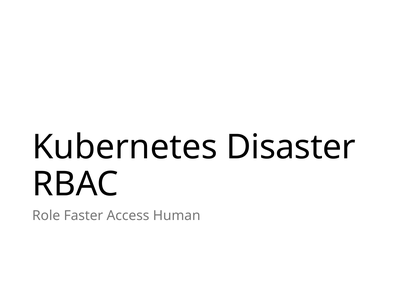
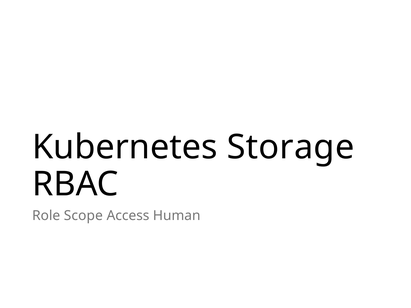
Disaster: Disaster -> Storage (291, 147)
Faster: Faster -> Scope (83, 216)
